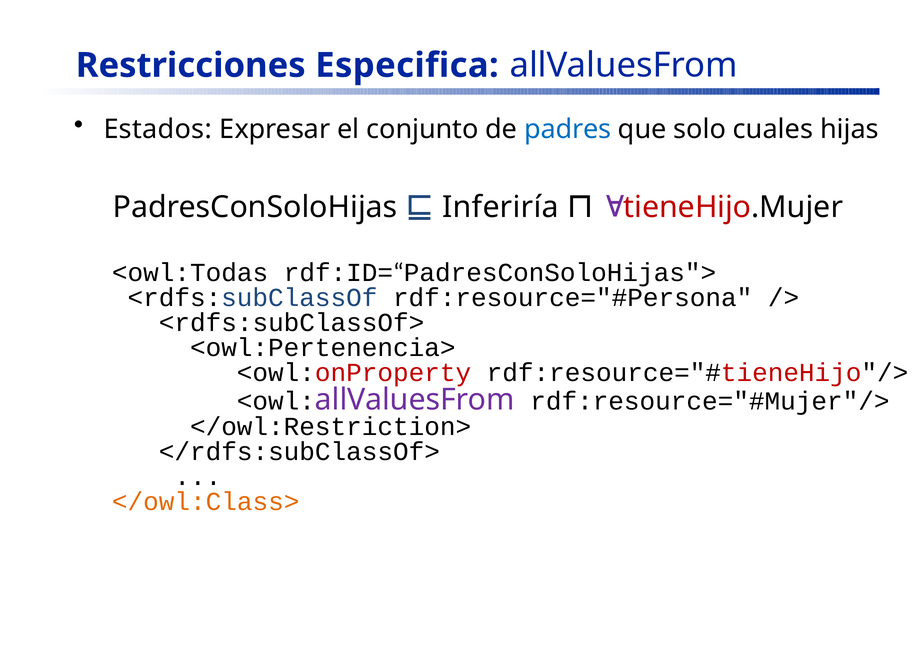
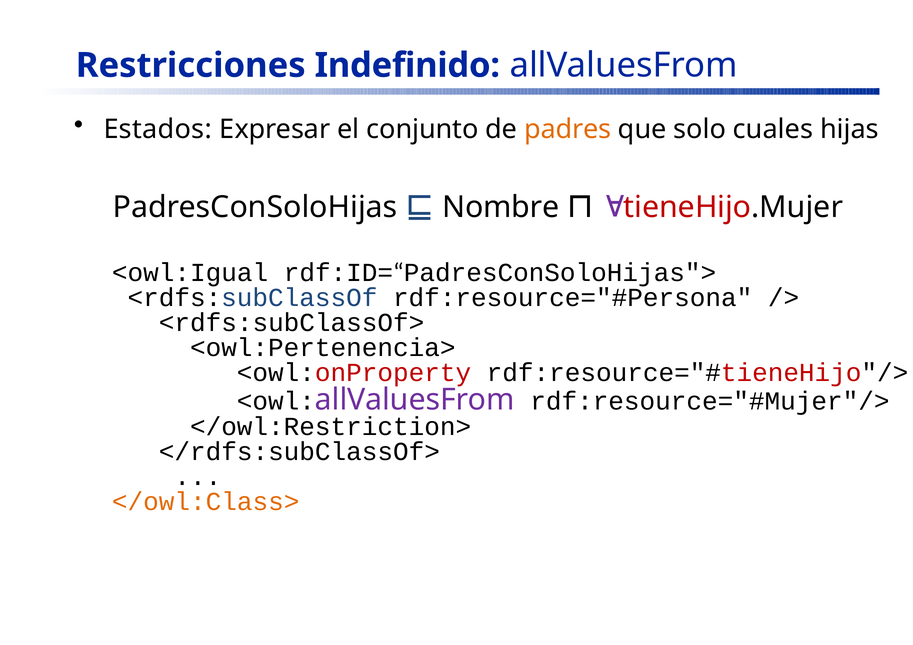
Especifica: Especifica -> Indefinido (407, 65)
padres colour: blue -> orange (568, 130)
Inferiría: Inferiría -> Nombre (501, 207)
<owl:Todas: <owl:Todas -> <owl:Igual (190, 273)
